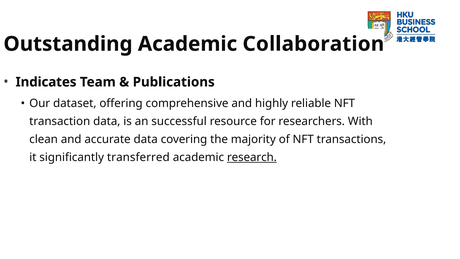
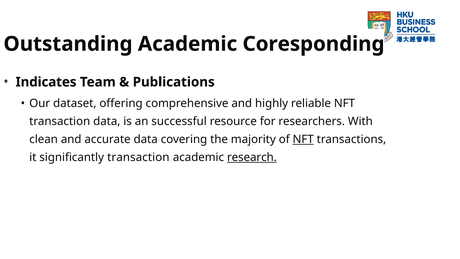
Collaboration: Collaboration -> Coresponding (314, 44)
NFT underline: none -> present (303, 139)
significantly transferred: transferred -> transaction (138, 157)
